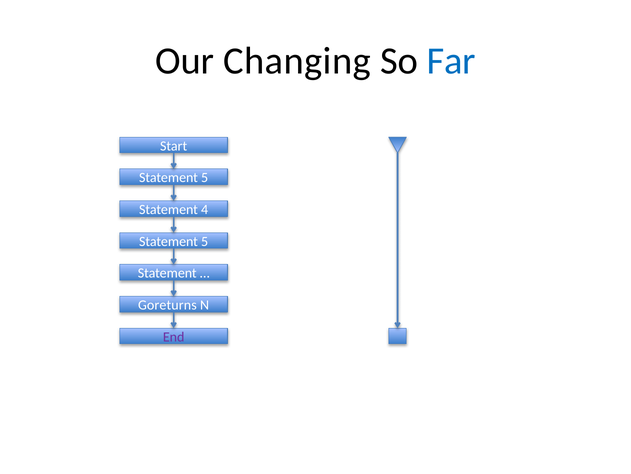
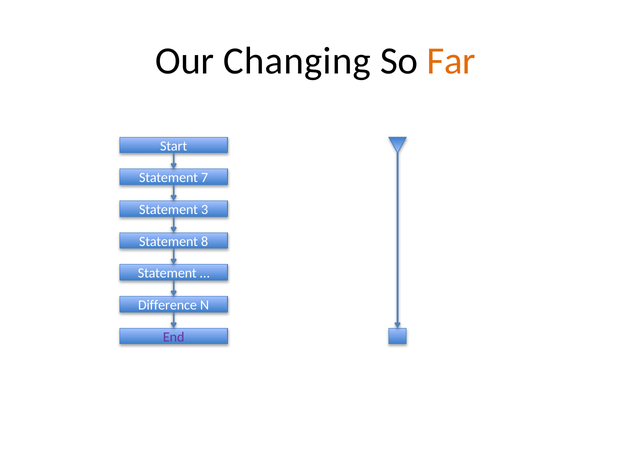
Far colour: blue -> orange (451, 61)
5: 5 -> 7 (205, 177)
4: 4 -> 3 (205, 209)
5: 5 -> 8 (205, 241)
Goreturns: Goreturns -> Difference (167, 305)
